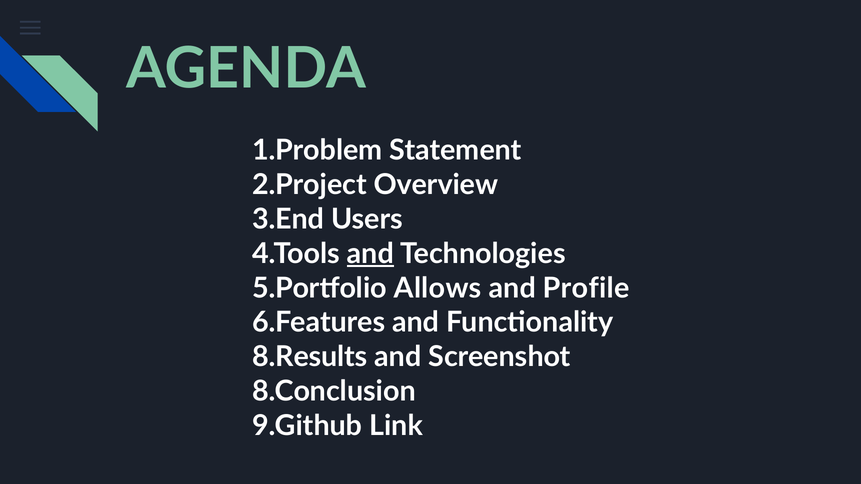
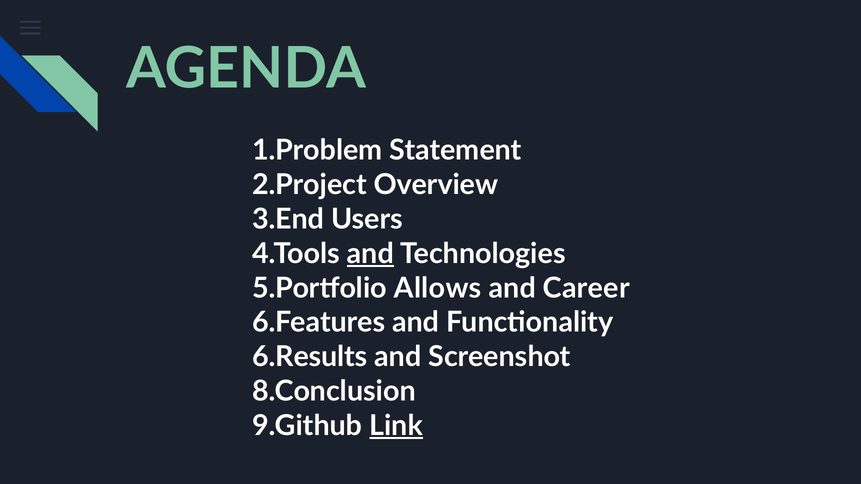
Profile: Profile -> Career (586, 288)
8.Results: 8.Results -> 6.Results (310, 357)
Link underline: none -> present (396, 426)
